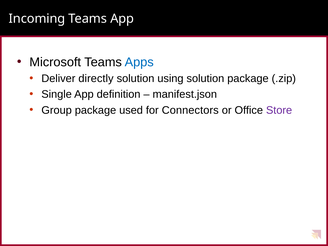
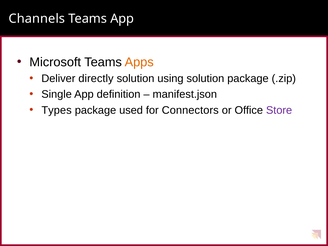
Incoming: Incoming -> Channels (37, 19)
Apps colour: blue -> orange (139, 62)
Group: Group -> Types (57, 110)
